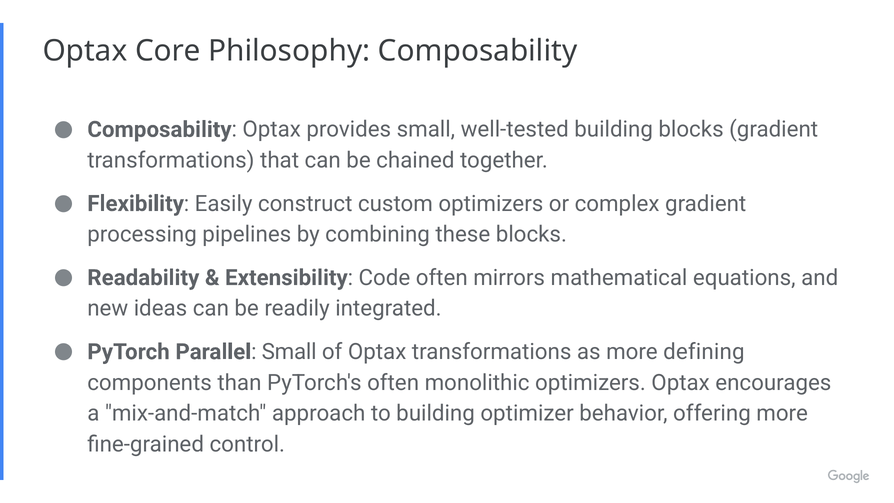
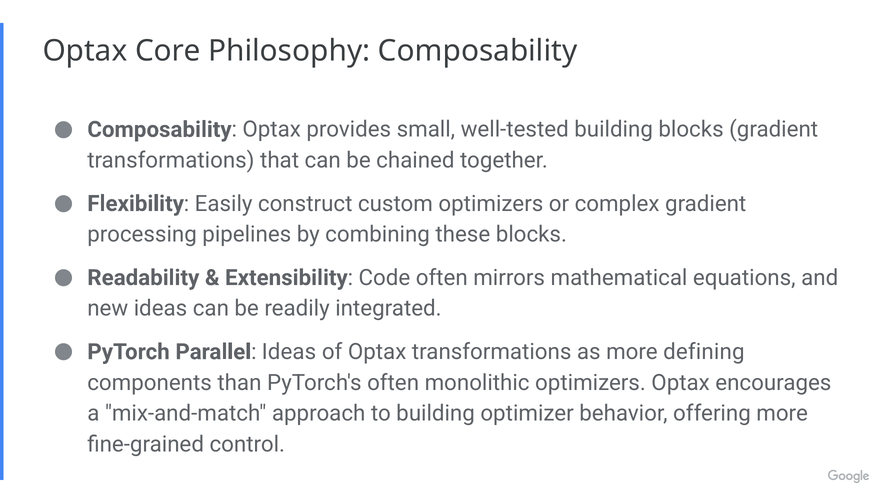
Parallel Small: Small -> Ideas (289, 352)
